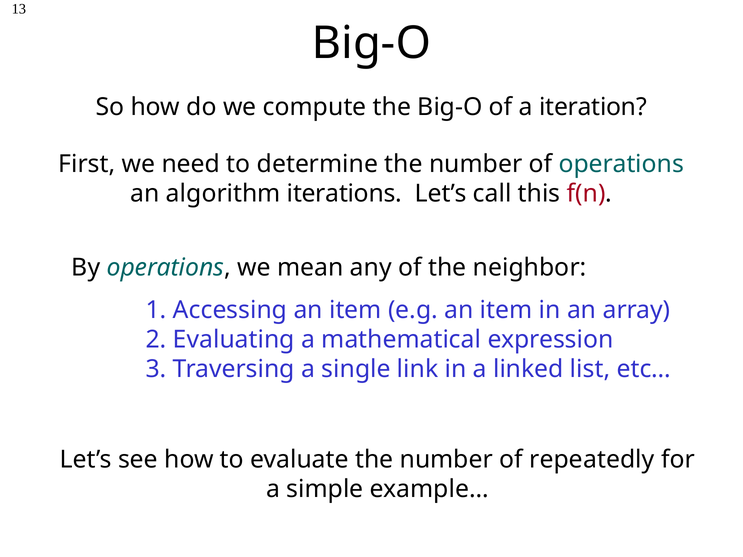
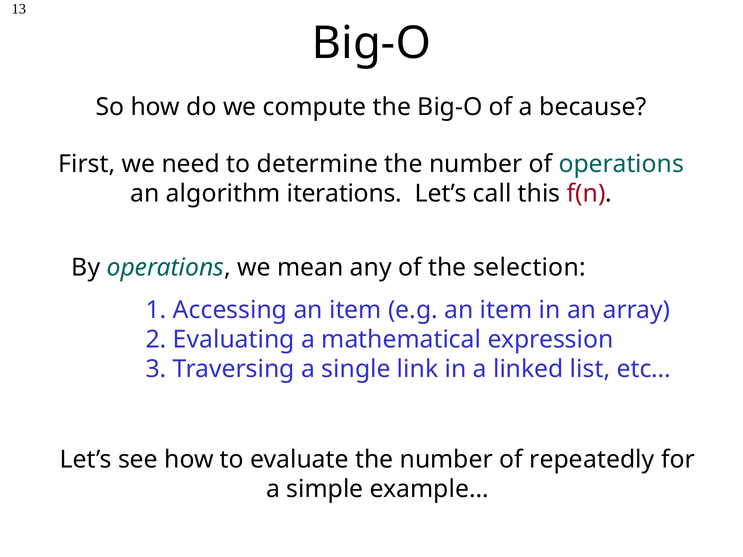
iteration: iteration -> because (593, 107)
neighbor: neighbor -> selection (530, 268)
